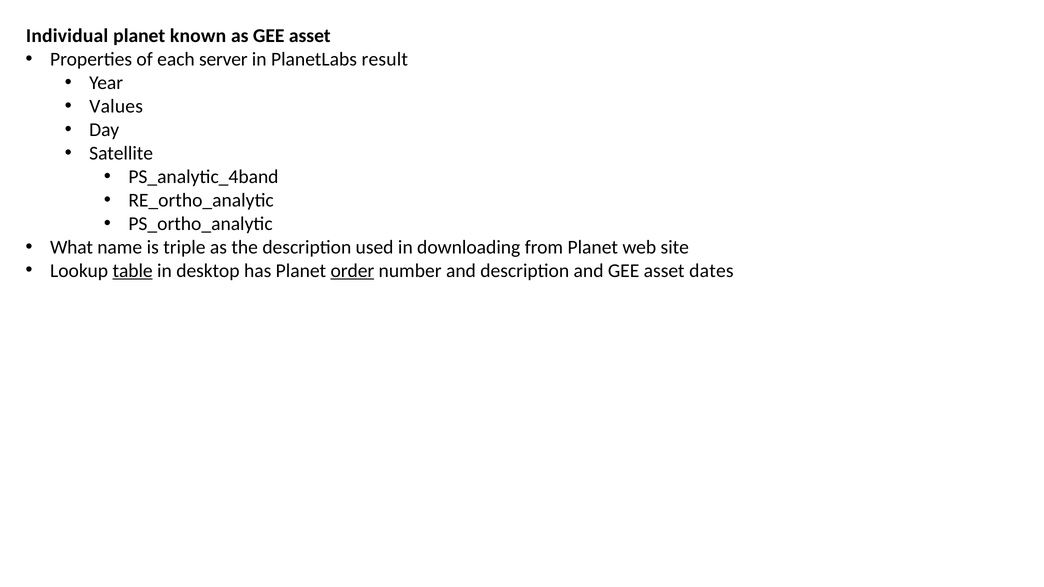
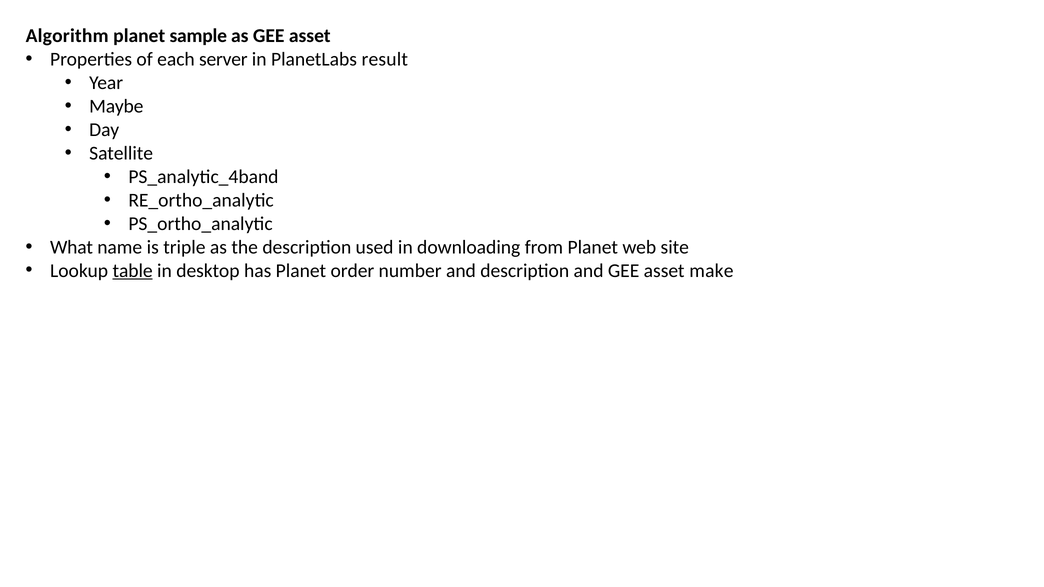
Individual: Individual -> Algorithm (67, 36)
known: known -> sample (198, 36)
Values: Values -> Maybe (116, 106)
order underline: present -> none (352, 271)
dates: dates -> make (711, 271)
